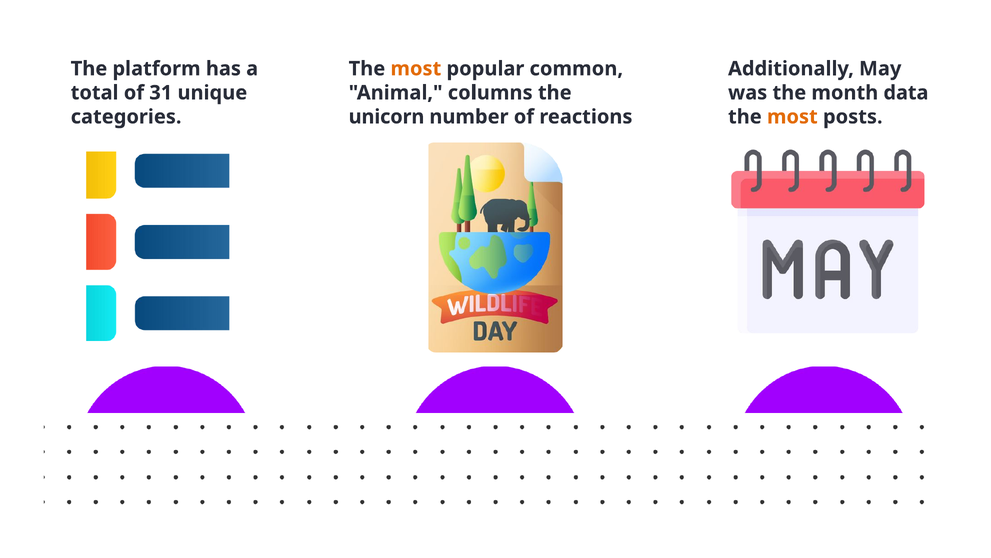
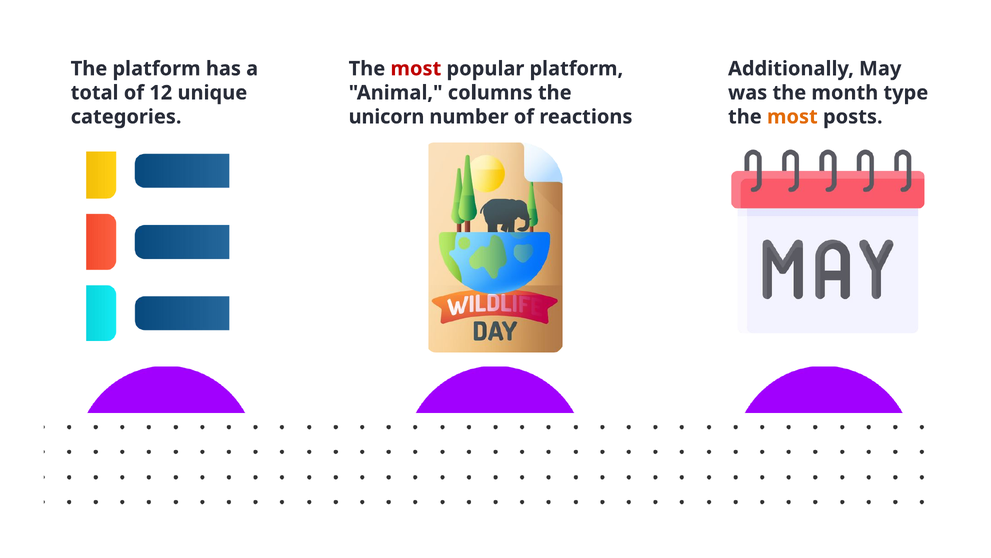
most colour: orange -> red (416, 69)
popular common: common -> platform (576, 69)
31: 31 -> 12 (161, 93)
data: data -> type (906, 93)
